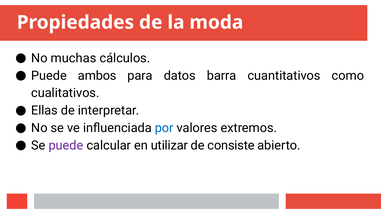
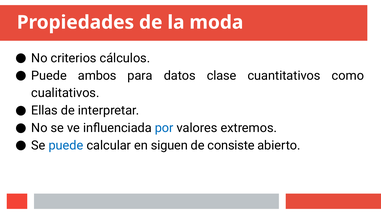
muchas: muchas -> criterios (74, 58)
barra: barra -> clase (222, 76)
puede colour: purple -> blue (66, 146)
utilizar: utilizar -> siguen (169, 146)
